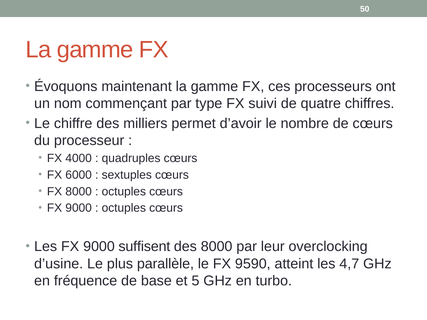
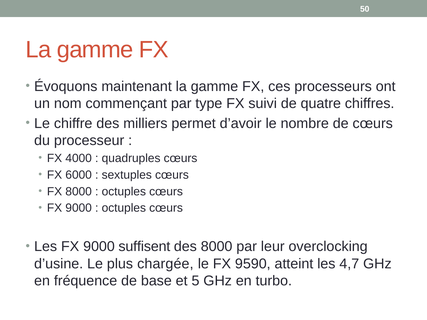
parallèle: parallèle -> chargée (165, 264)
